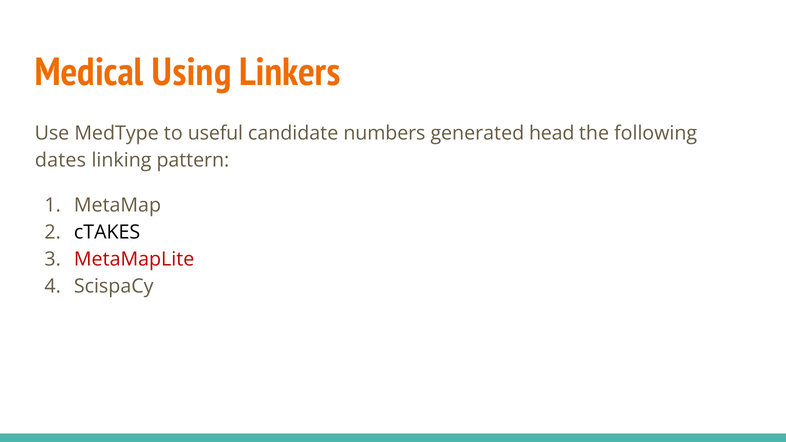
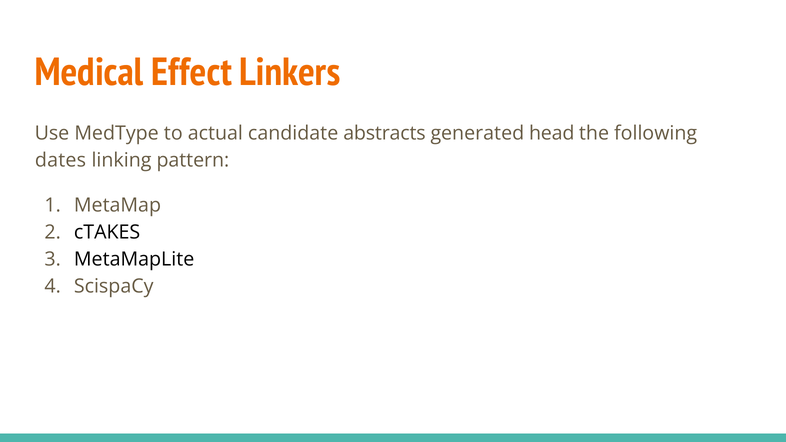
Using: Using -> Effect (192, 72)
useful: useful -> actual (215, 133)
numbers: numbers -> abstracts (384, 133)
MetaMapLite colour: red -> black (134, 259)
